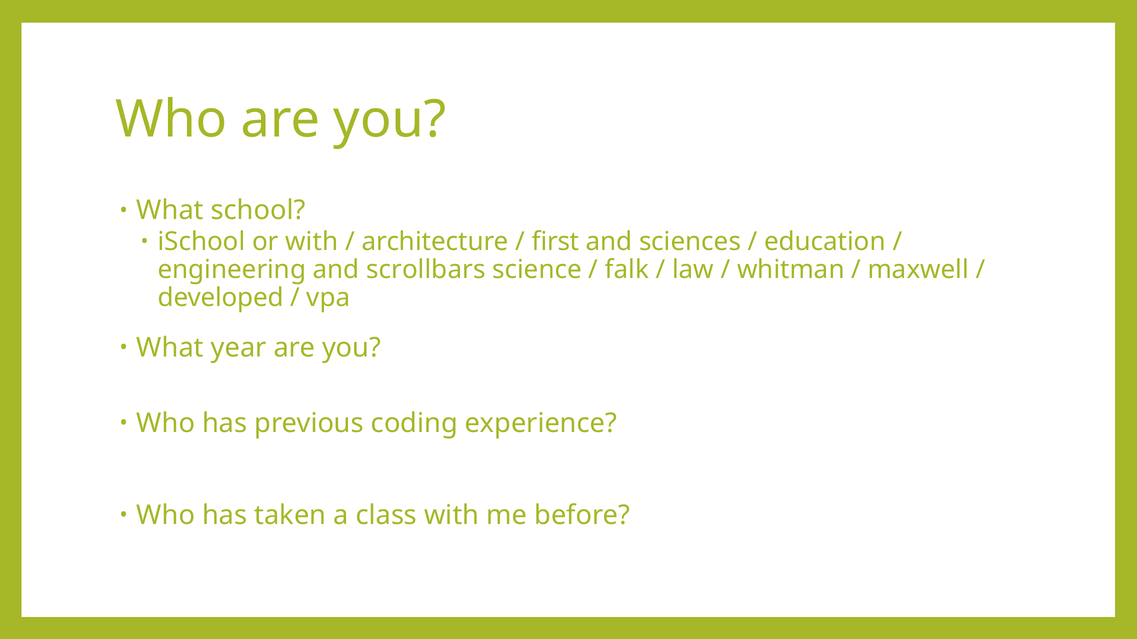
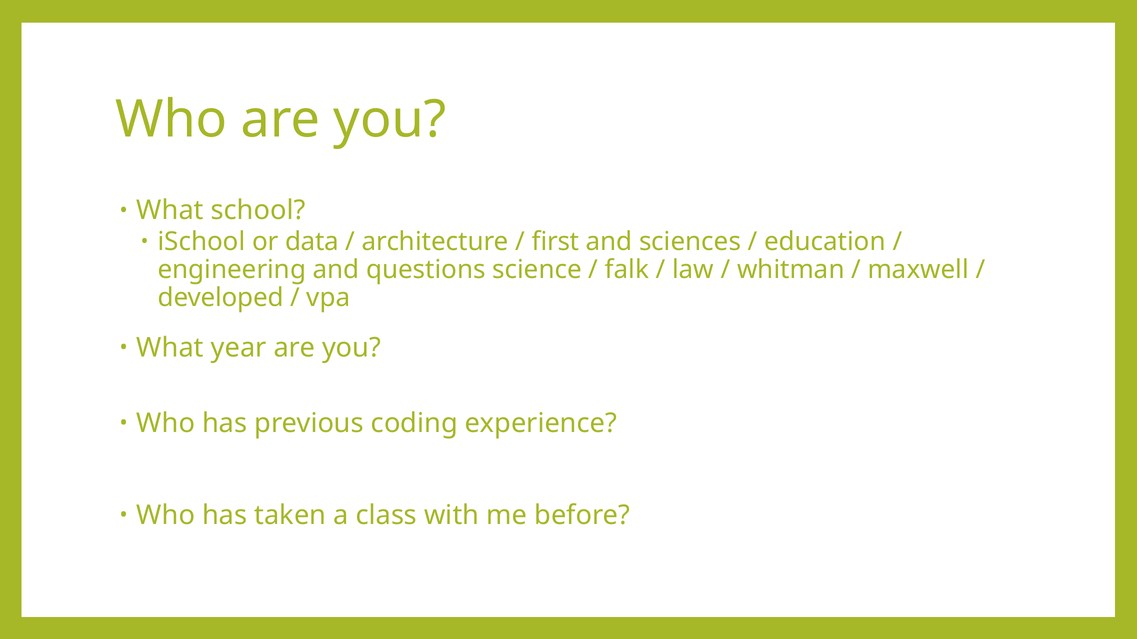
or with: with -> data (312, 242)
scrollbars: scrollbars -> questions (426, 270)
